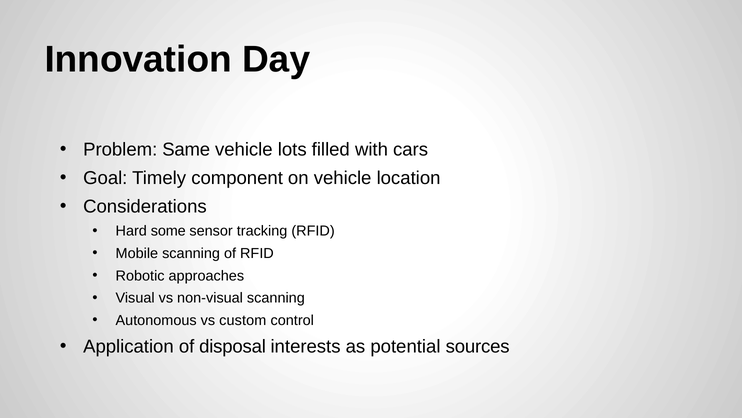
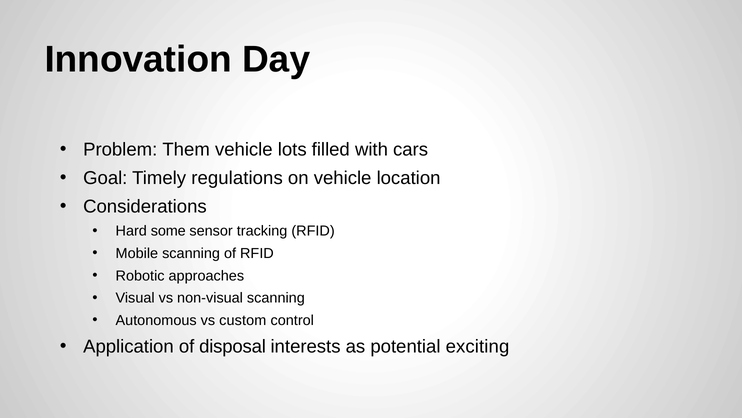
Same: Same -> Them (186, 149)
component: component -> regulations (237, 178)
sources: sources -> exciting (477, 346)
